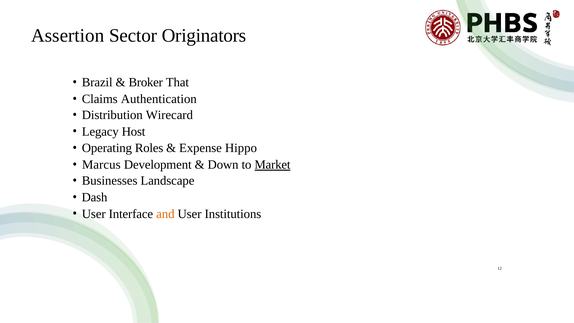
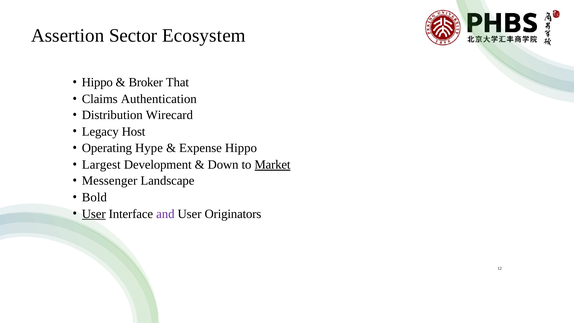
Originators: Originators -> Ecosystem (204, 35)
Brazil: Brazil -> Hippo (97, 82)
Roles: Roles -> Hype (149, 148)
Marcus: Marcus -> Largest (101, 165)
Businesses: Businesses -> Messenger (110, 181)
Dash: Dash -> Bold (94, 197)
User underline: none -> present (94, 214)
and colour: orange -> purple (165, 214)
Institutions: Institutions -> Originators (233, 214)
